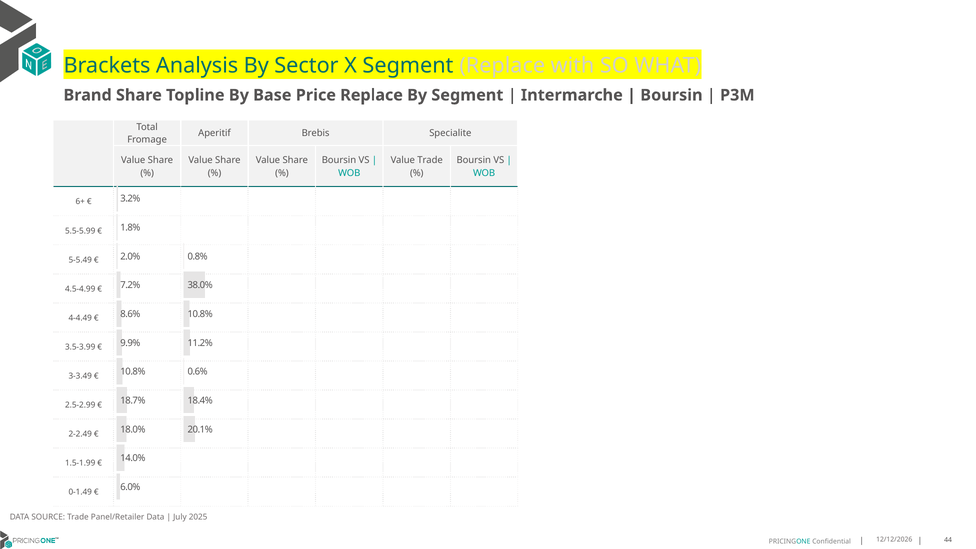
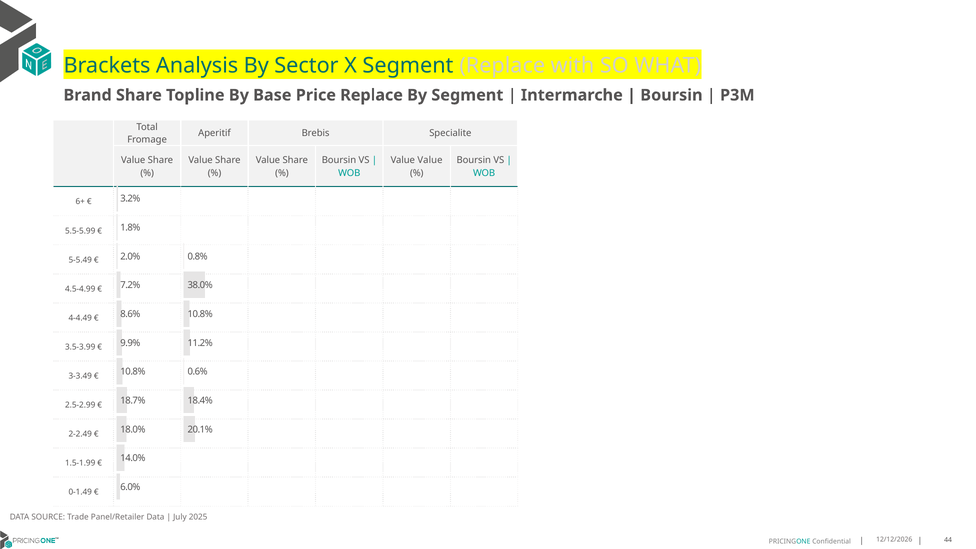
Value Trade: Trade -> Value (430, 160)
